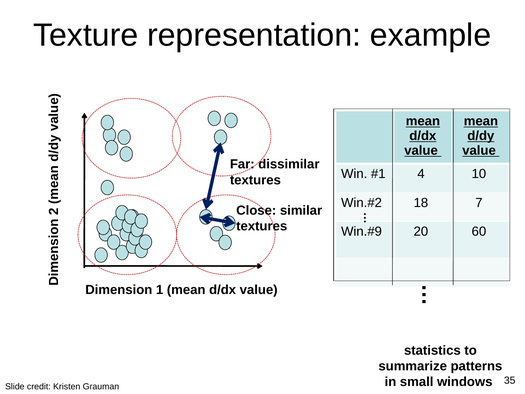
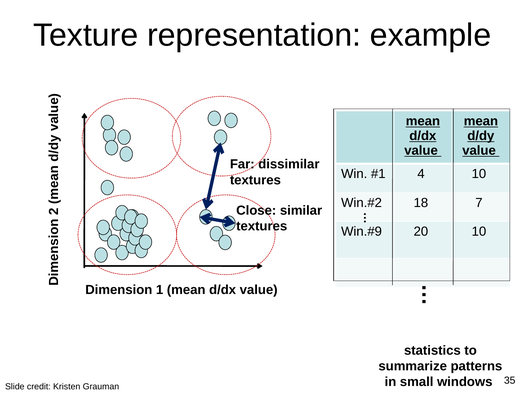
20 60: 60 -> 10 (479, 231)
